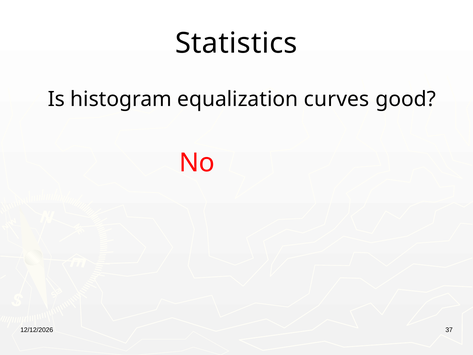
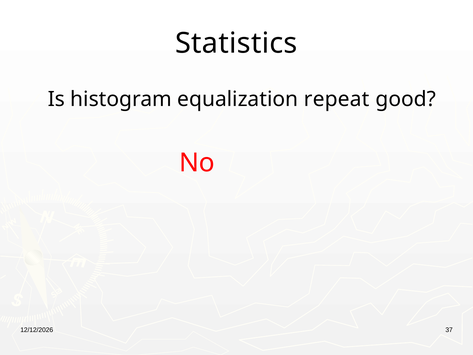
curves: curves -> repeat (337, 99)
